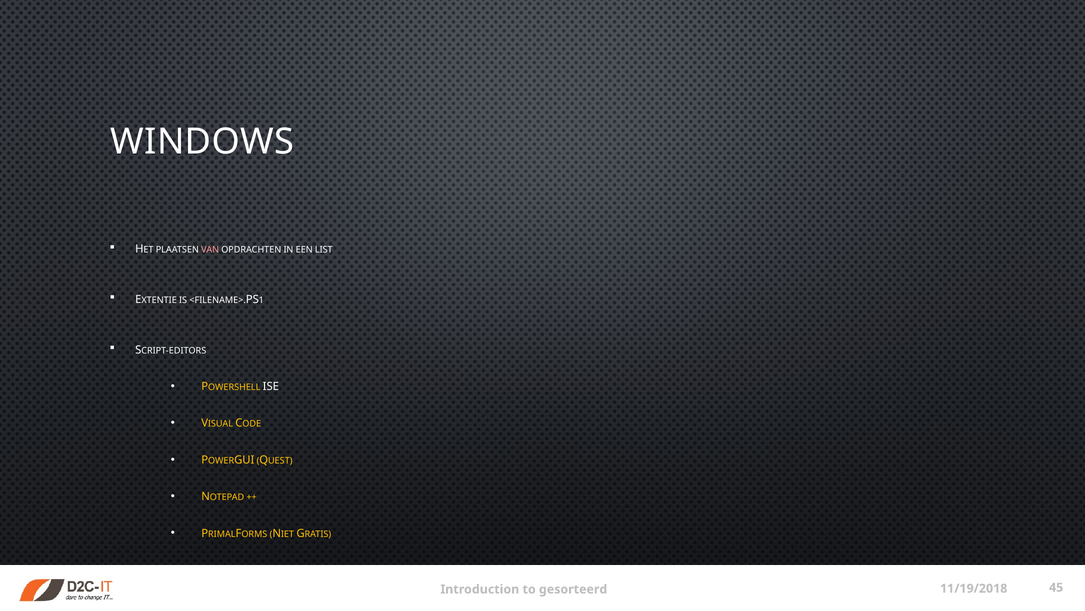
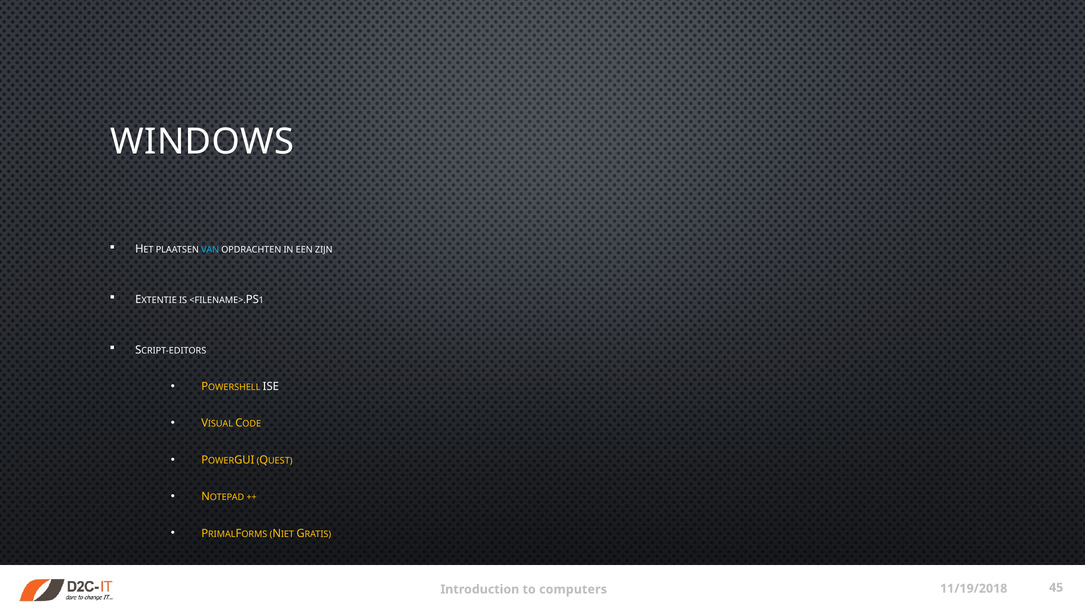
VAN colour: pink -> light blue (210, 250)
LIST: LIST -> ZIJN (324, 250)
gesorteerd: gesorteerd -> computers (573, 589)
